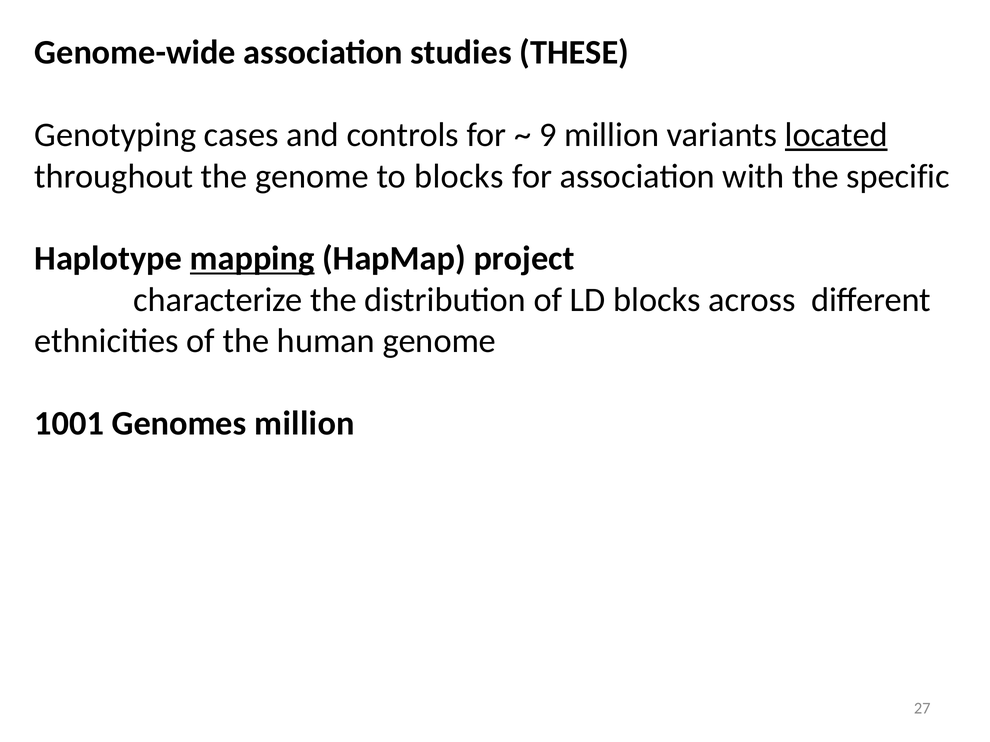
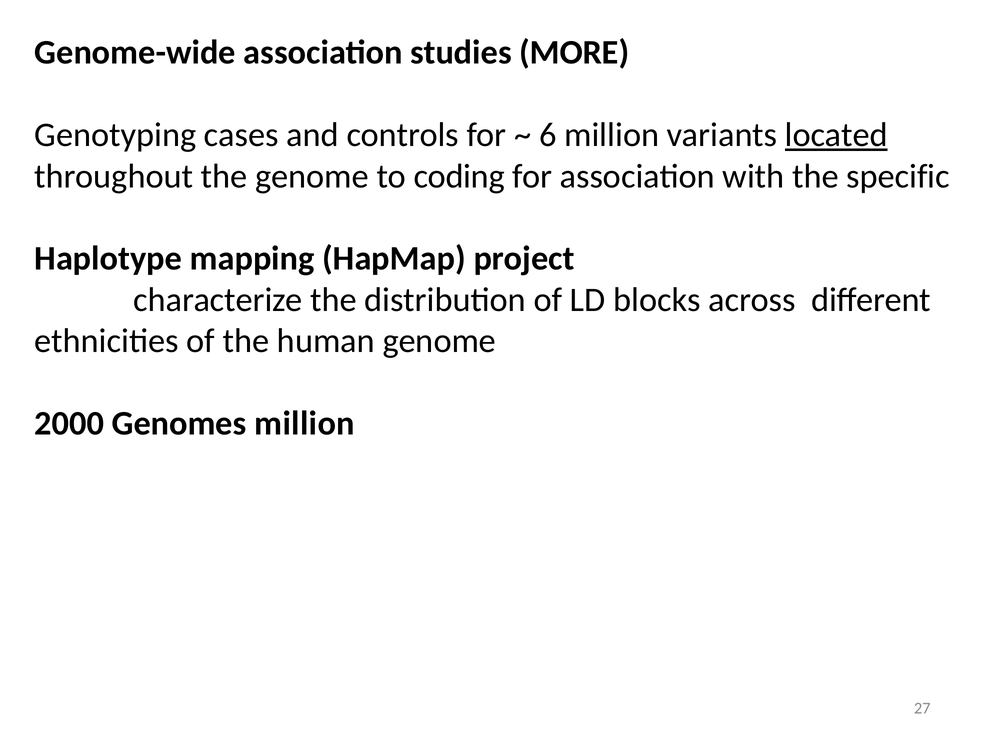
THESE: THESE -> MORE (574, 53)
9: 9 -> 6 (548, 135)
to blocks: blocks -> coding (459, 176)
mapping underline: present -> none (252, 259)
1001: 1001 -> 2000 (69, 424)
